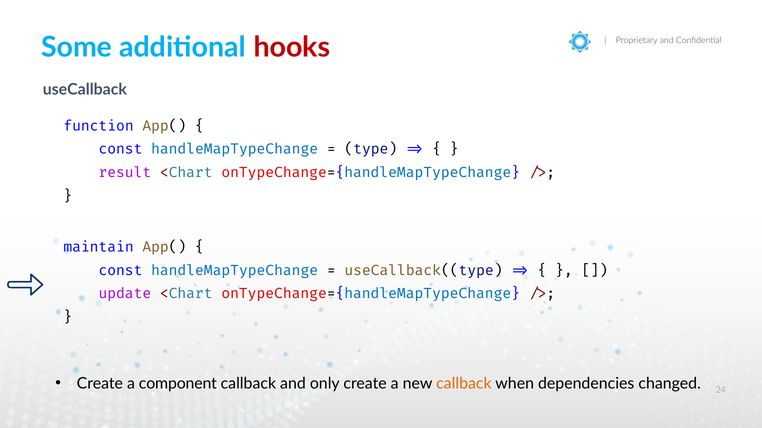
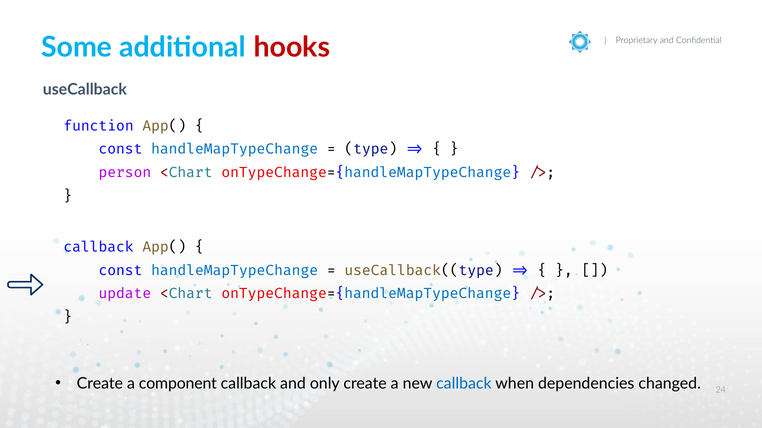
result: result -> person (125, 173)
maintain: maintain -> callback (99, 247)
callback colour: orange -> blue (464, 384)
